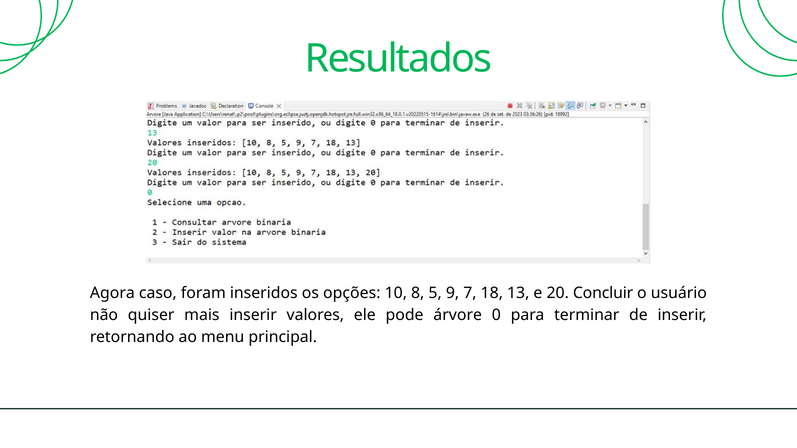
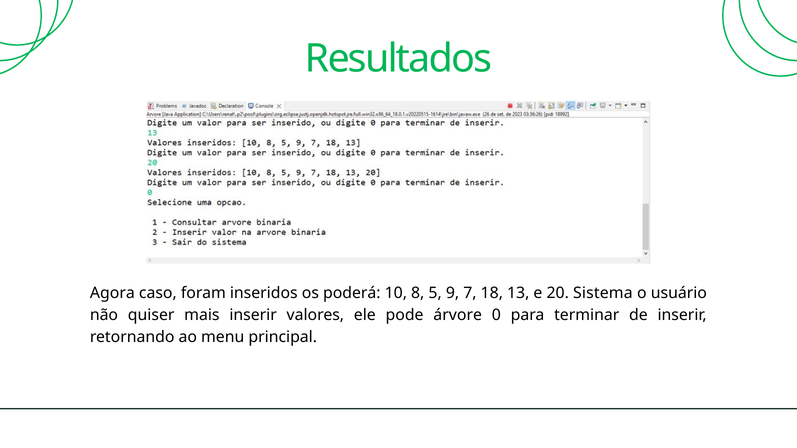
opções: opções -> poderá (352, 293)
Concluir: Concluir -> Sistema (603, 293)
